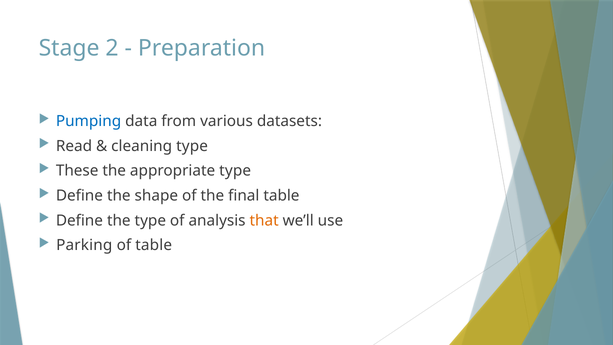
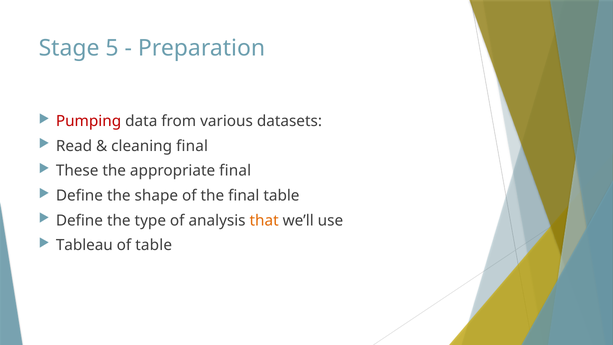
2: 2 -> 5 (112, 48)
Pumping colour: blue -> red (89, 121)
cleaning type: type -> final (192, 146)
appropriate type: type -> final (235, 171)
Parking: Parking -> Tableau (84, 245)
